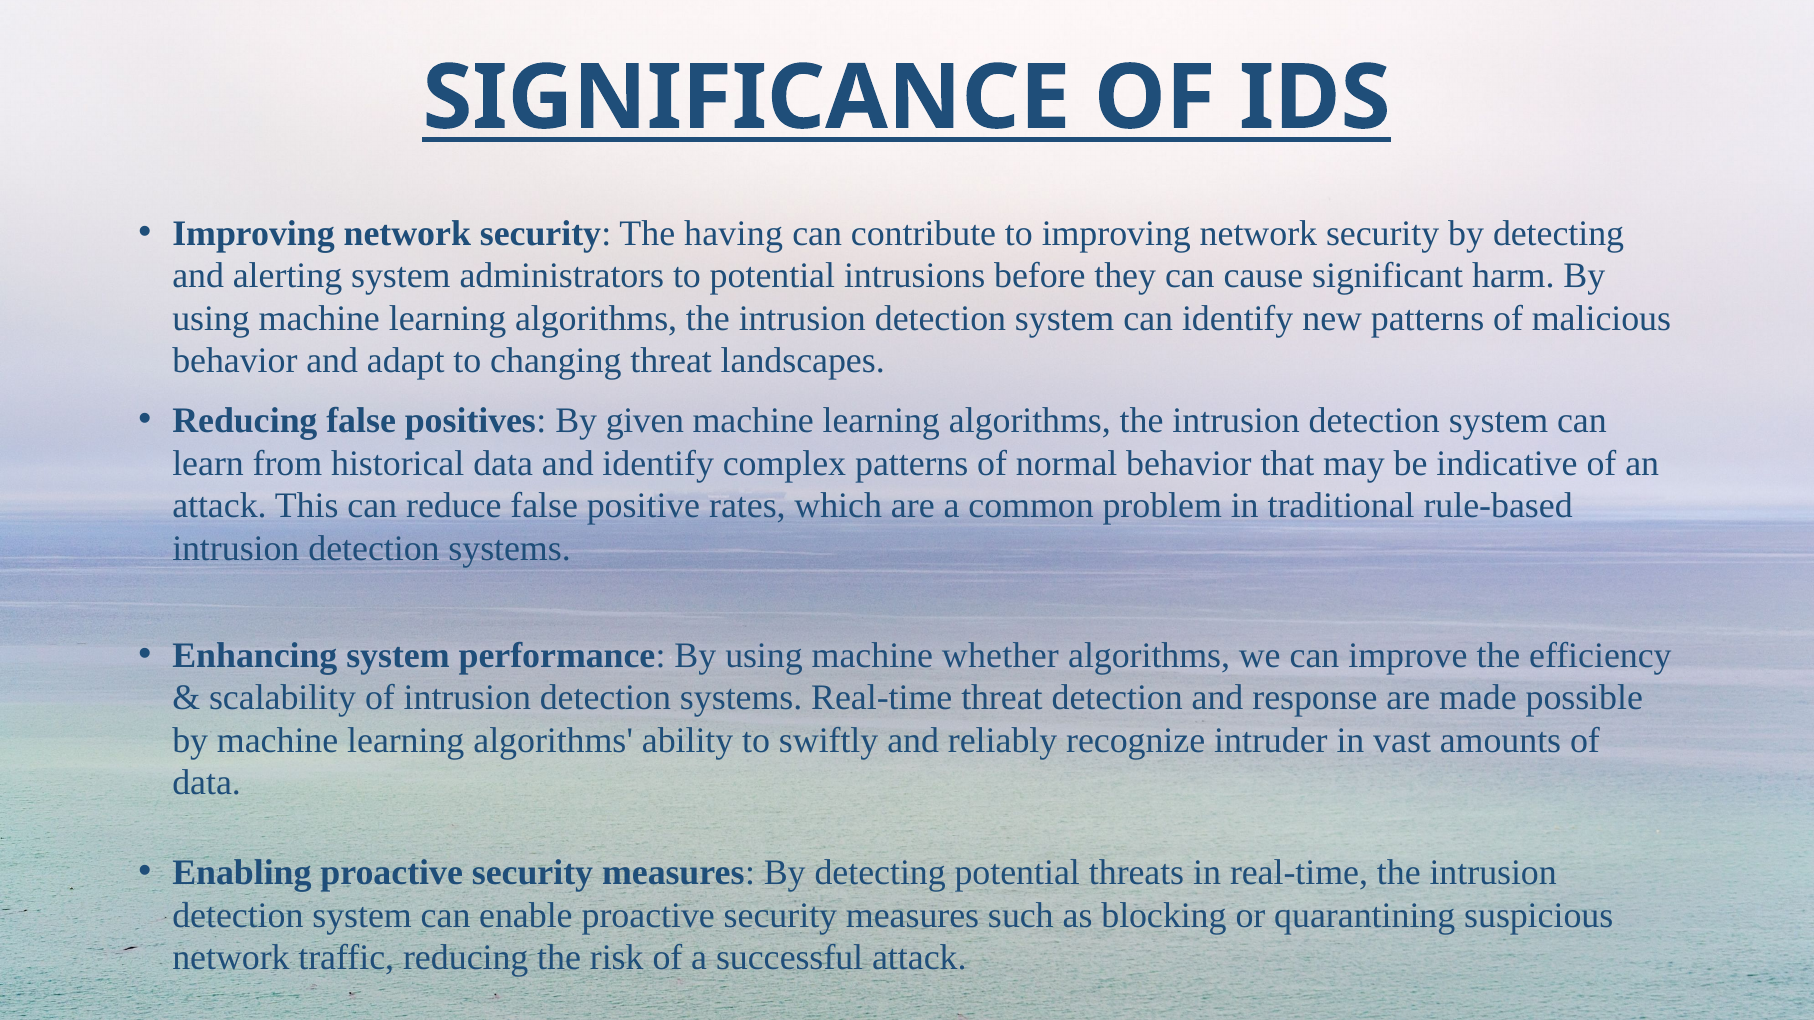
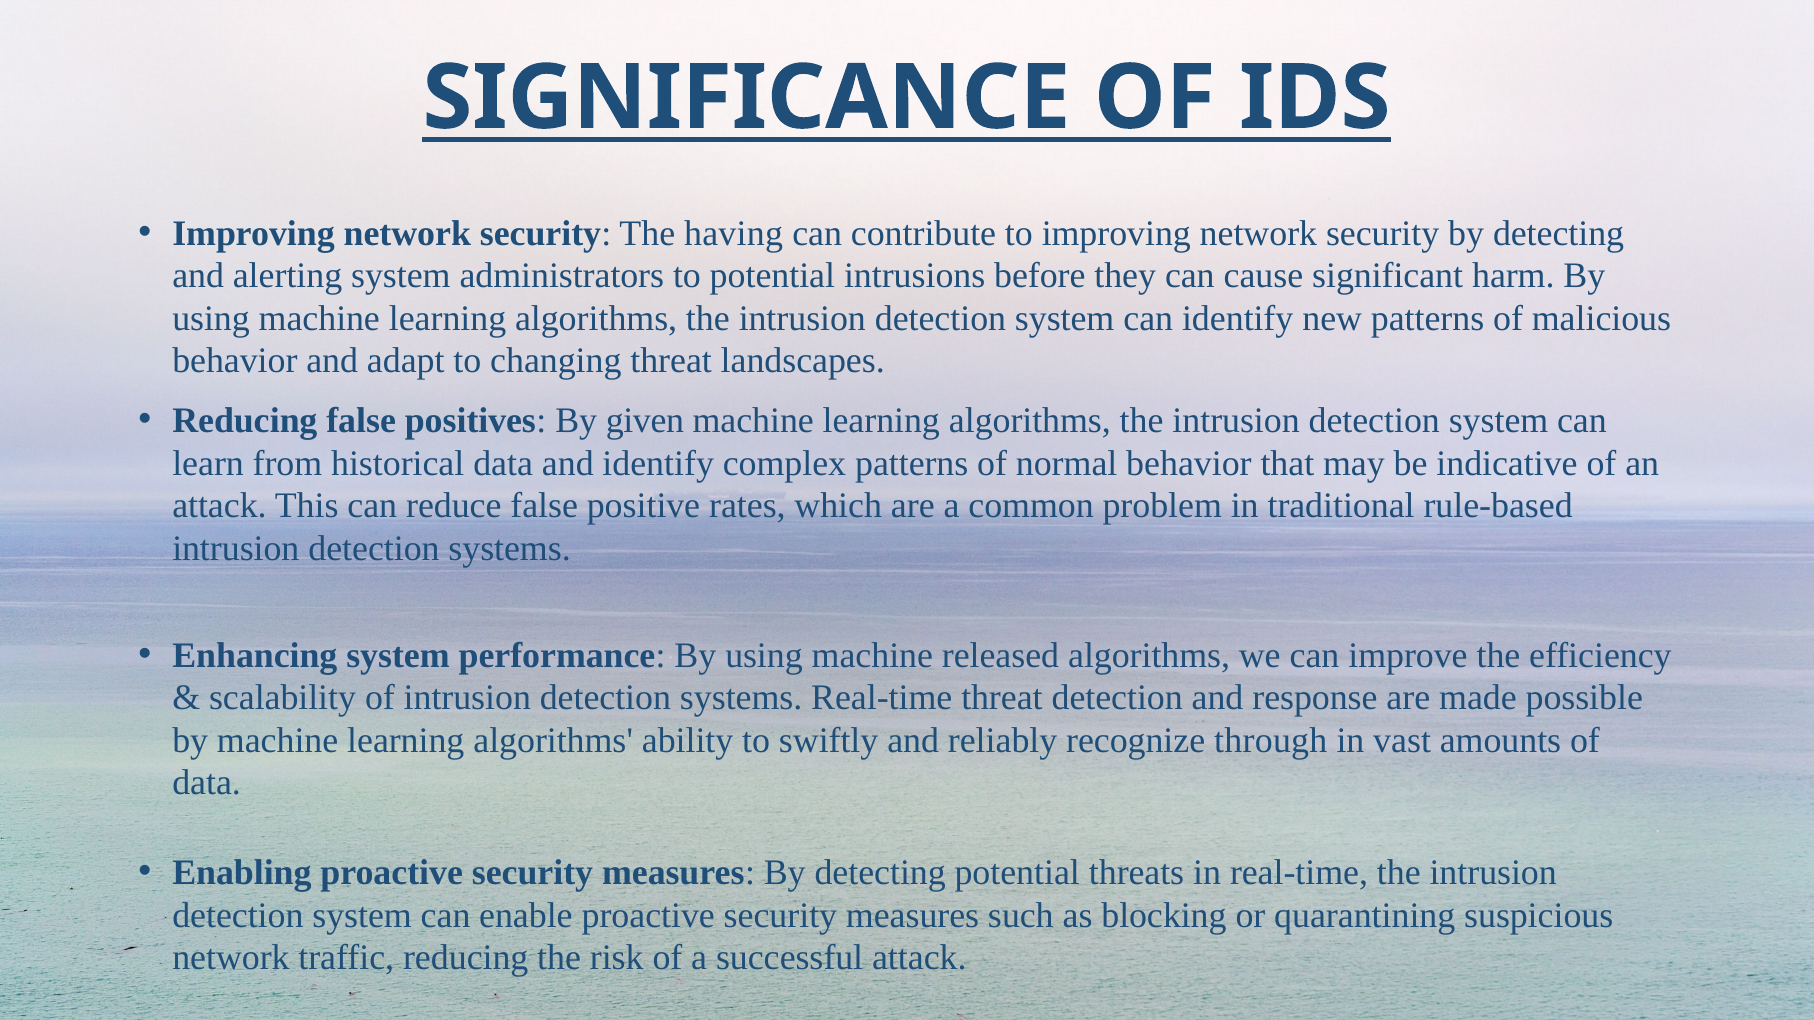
whether: whether -> released (1000, 655)
intruder: intruder -> through (1271, 741)
